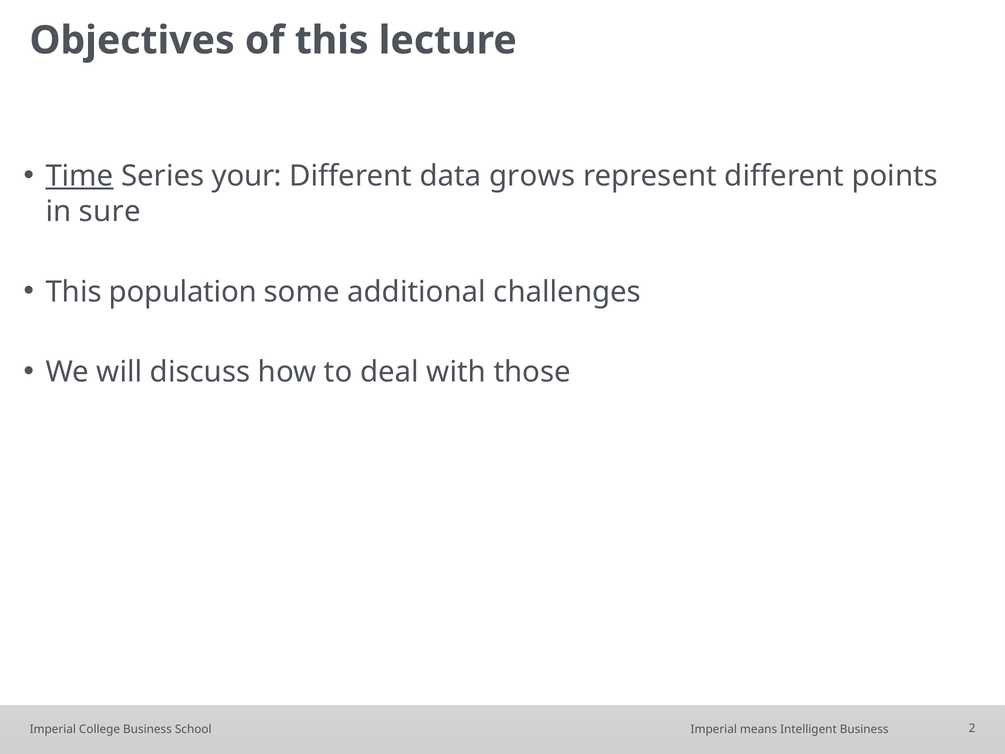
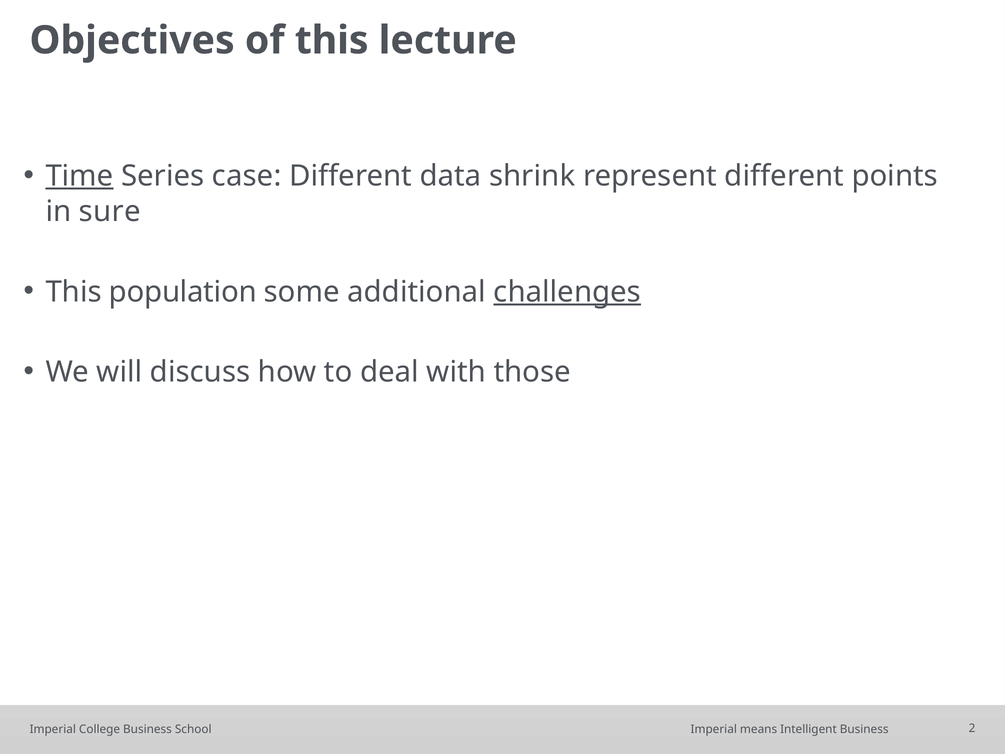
your: your -> case (247, 176)
grows: grows -> shrink (532, 176)
challenges underline: none -> present (567, 292)
